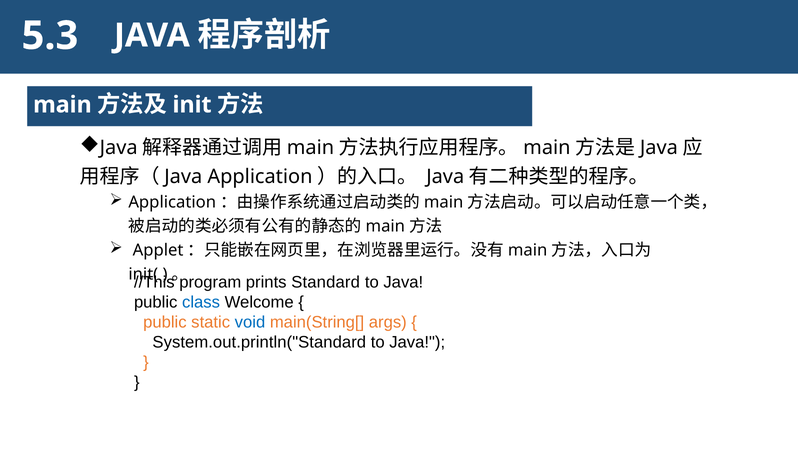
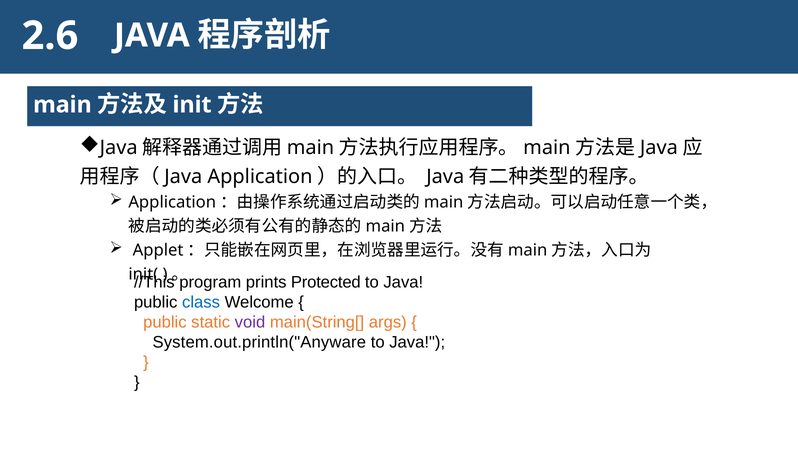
5.3: 5.3 -> 2.6 (50, 36)
Standard: Standard -> Protected (326, 282)
void colour: blue -> purple (250, 322)
System.out.println("Standard: System.out.println("Standard -> System.out.println("Anyware (259, 342)
